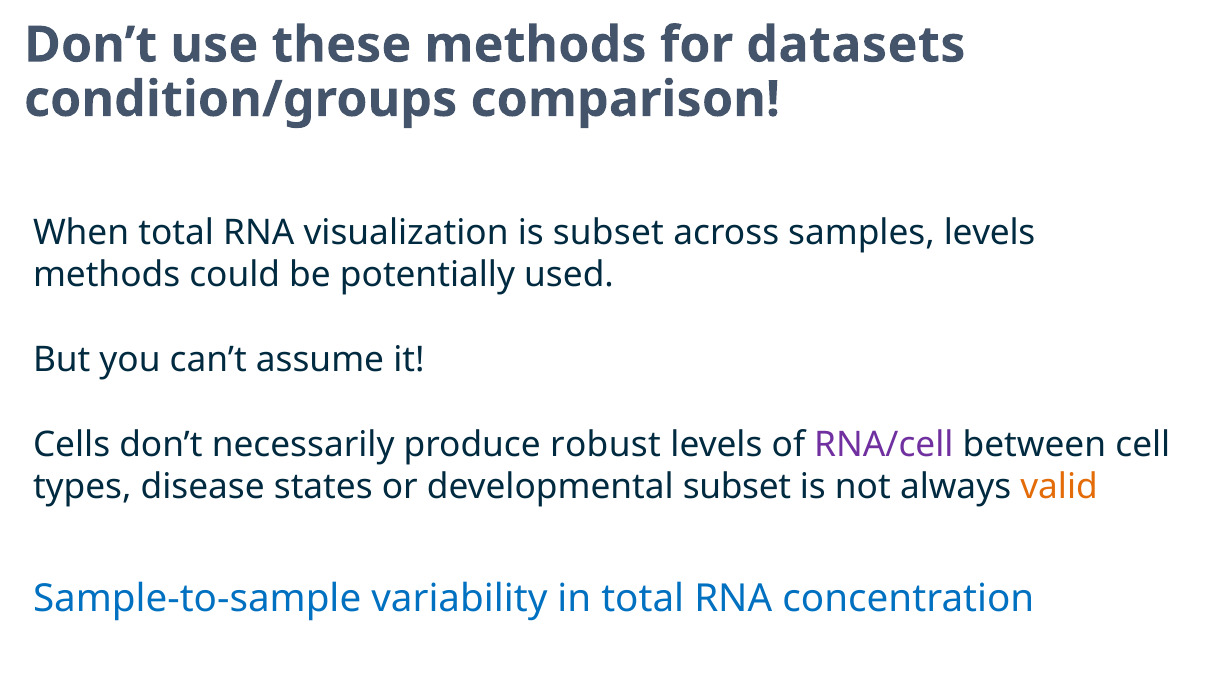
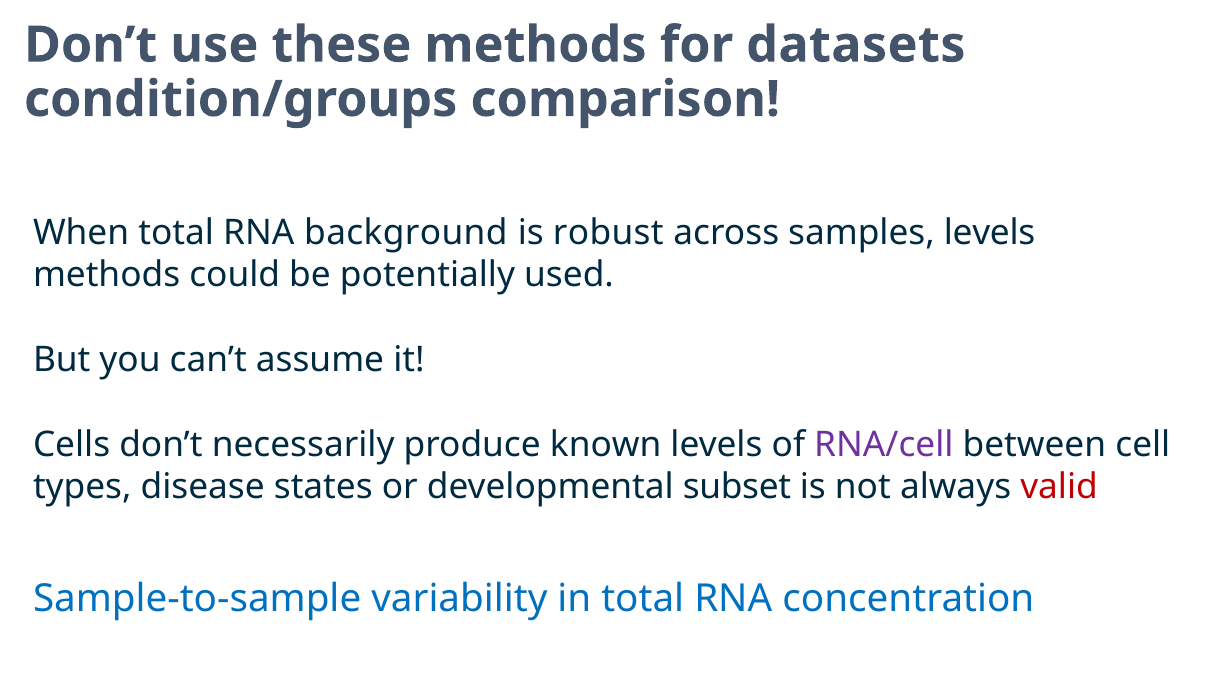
visualization: visualization -> background (406, 233)
is subset: subset -> robust (608, 233)
robust: robust -> known (606, 444)
valid colour: orange -> red (1059, 487)
